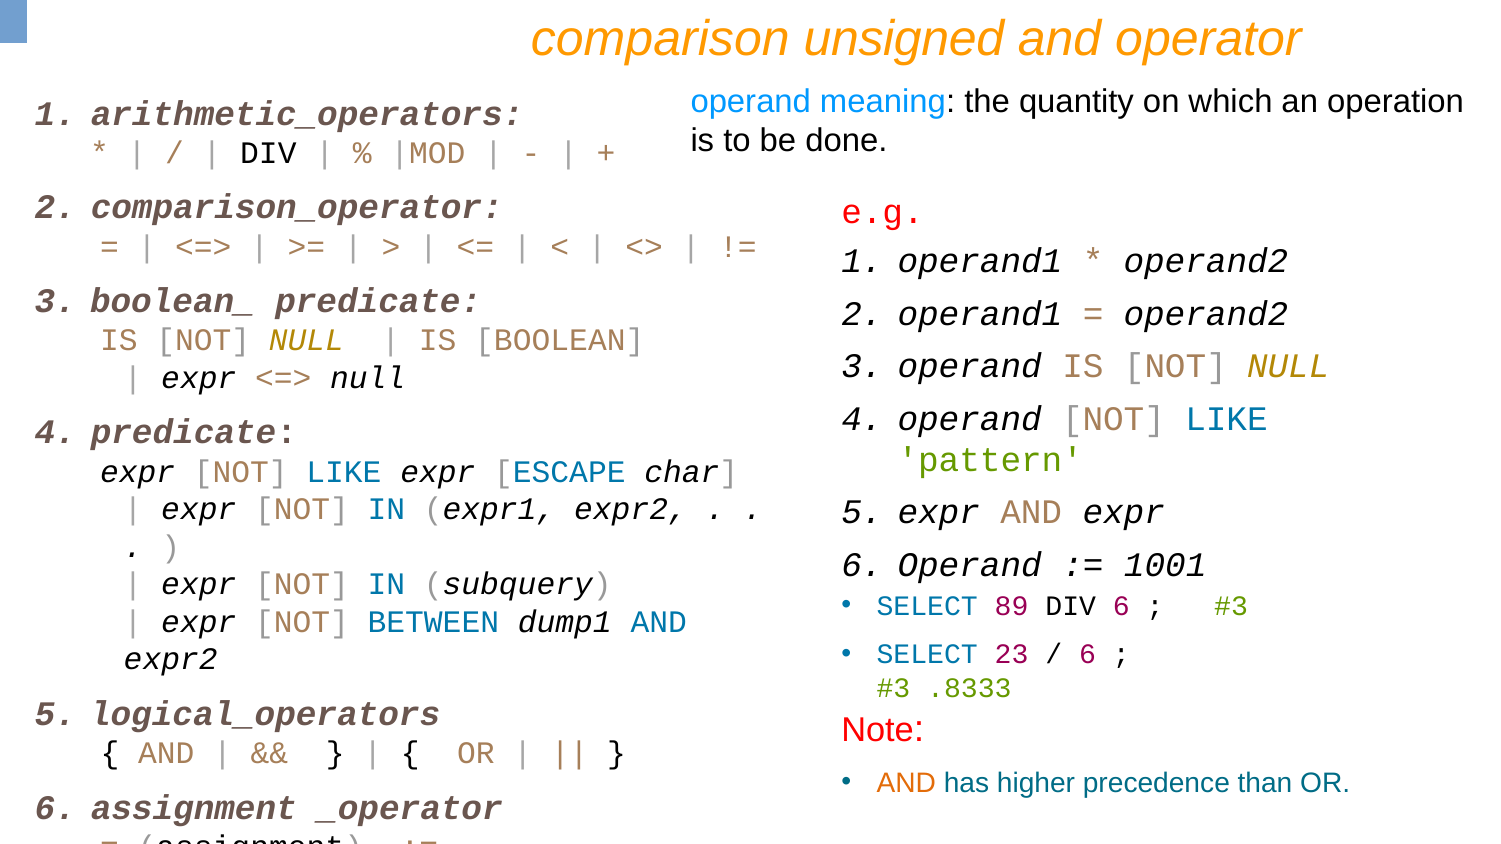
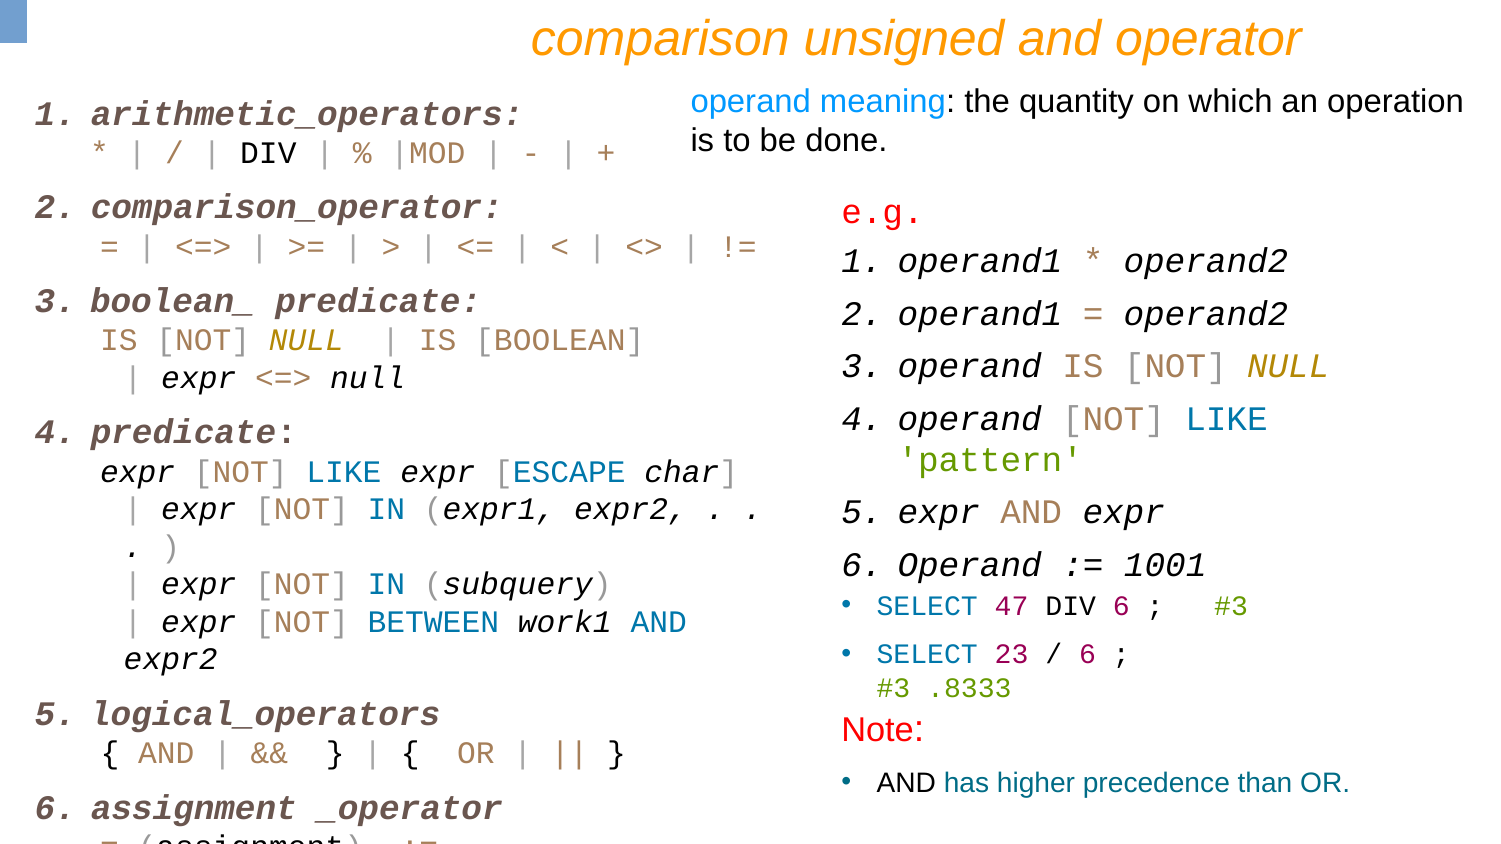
89: 89 -> 47 (1012, 606)
dump1: dump1 -> work1 (565, 622)
AND colour: orange -> black (906, 783)
